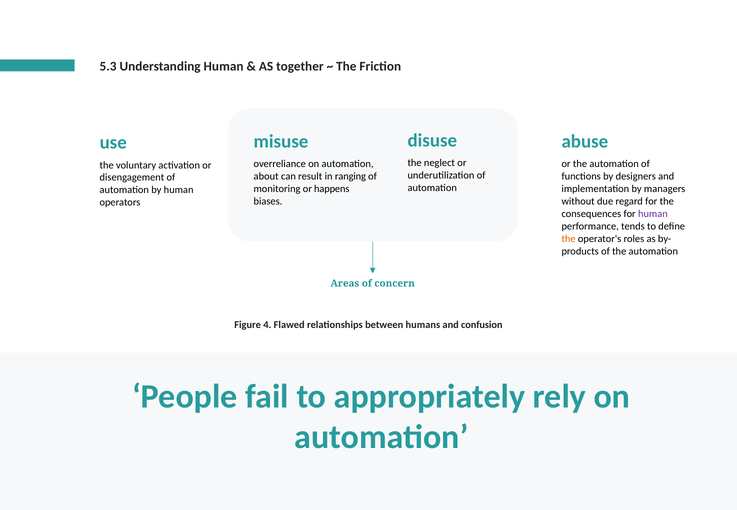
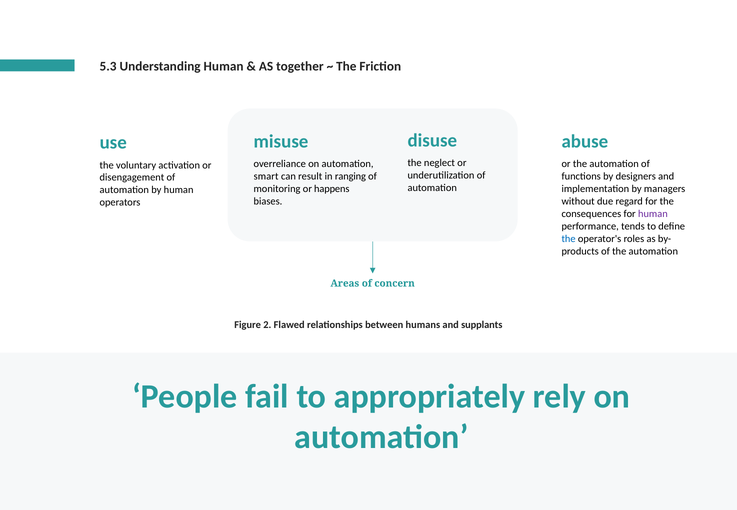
about: about -> smart (266, 177)
the colour: orange -> blue (569, 239)
4: 4 -> 2 (267, 325)
confusion: confusion -> supplants (482, 325)
